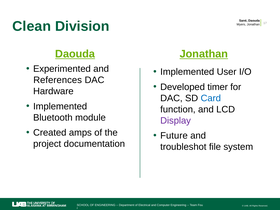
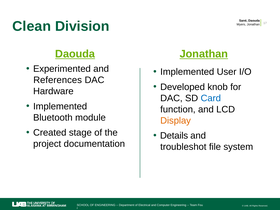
timer: timer -> knob (218, 87)
Display colour: purple -> orange (176, 121)
amps: amps -> stage (80, 133)
Future: Future -> Details (174, 136)
